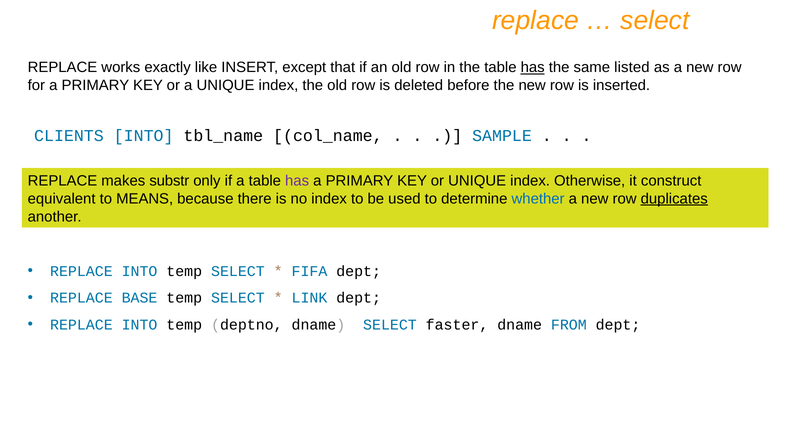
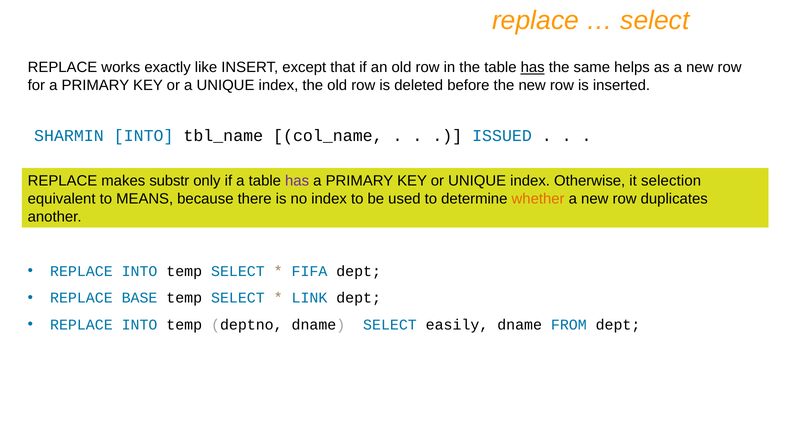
listed: listed -> helps (632, 68)
CLIENTS: CLIENTS -> SHARMIN (69, 136)
SAMPLE: SAMPLE -> ISSUED (502, 136)
construct: construct -> selection (671, 181)
whether colour: blue -> orange (538, 199)
duplicates underline: present -> none (674, 199)
faster: faster -> easily (457, 325)
